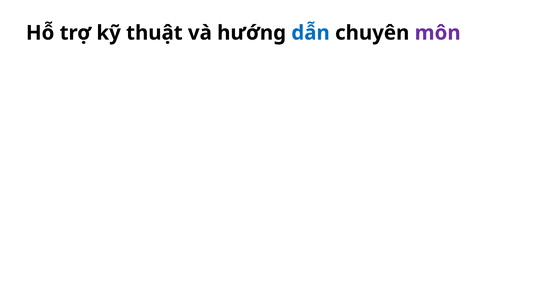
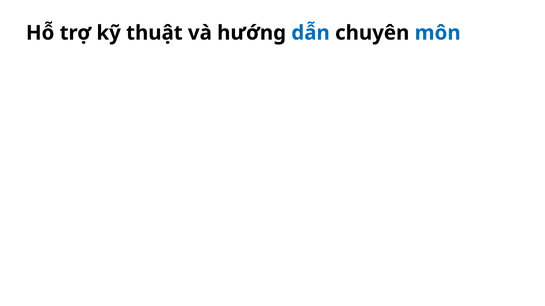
môn colour: purple -> blue (438, 33)
